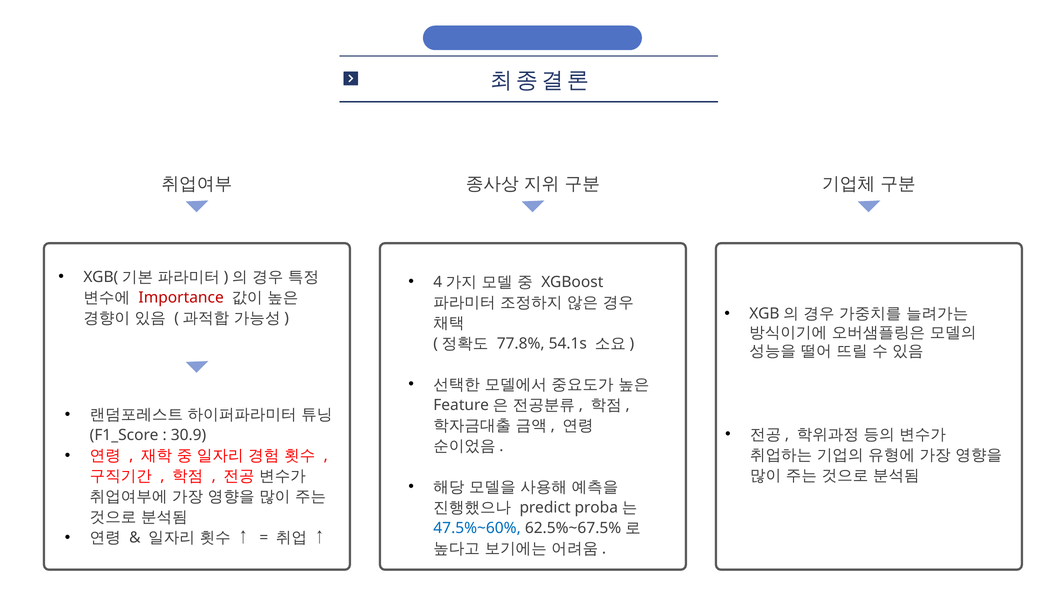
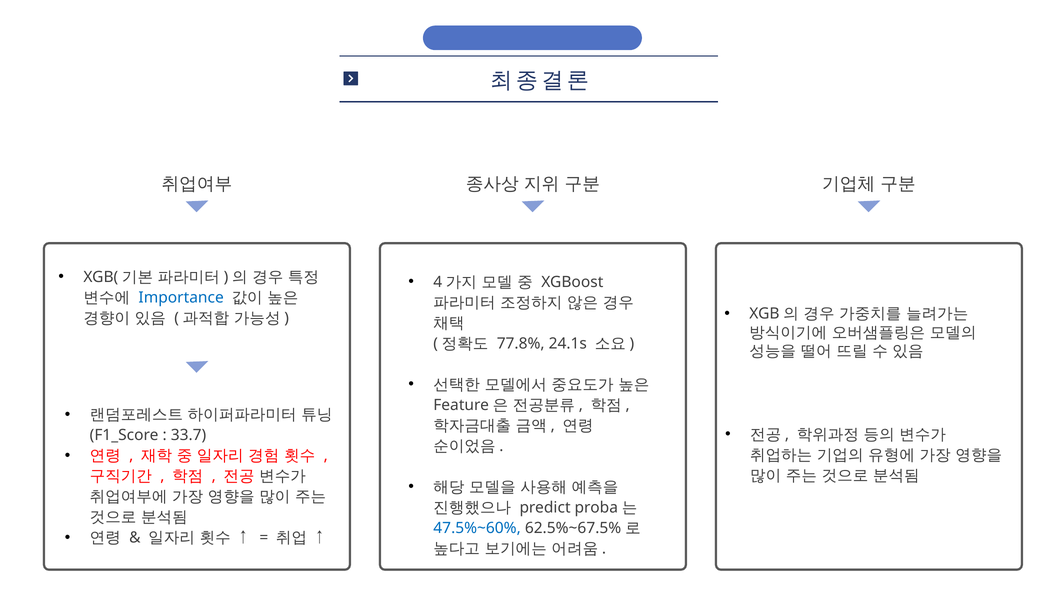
Importance colour: red -> blue (181, 297)
54.1s: 54.1s -> 24.1s (568, 343)
30.9: 30.9 -> 33.7 (188, 435)
